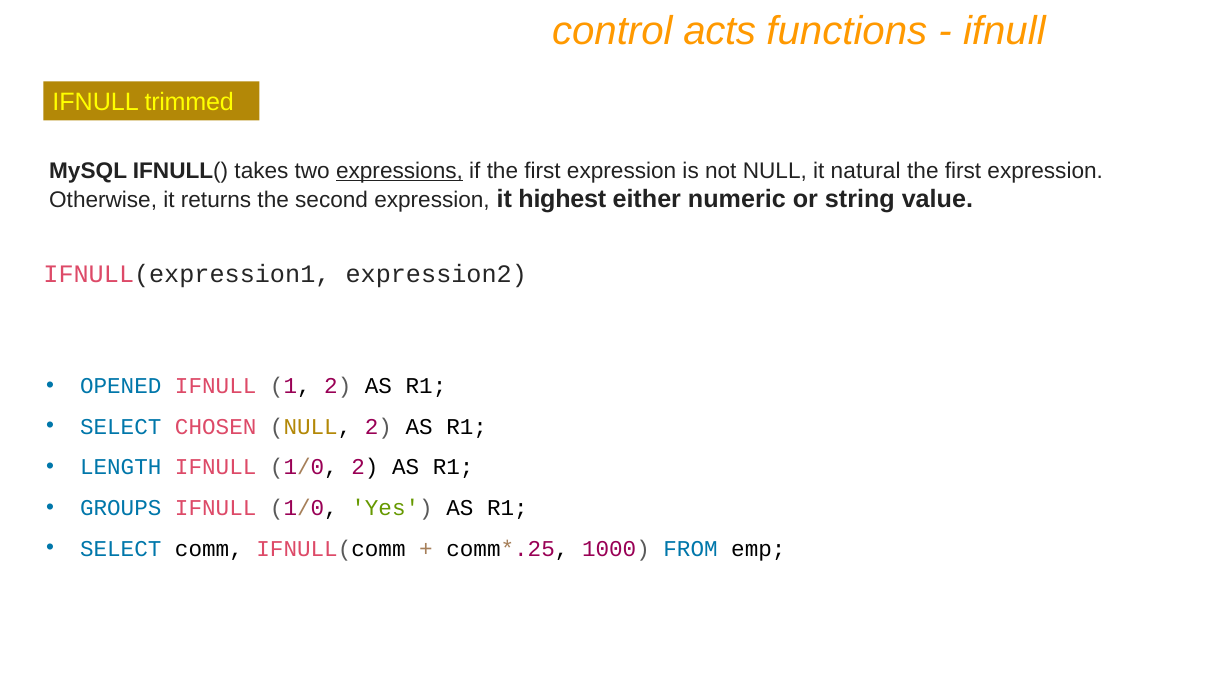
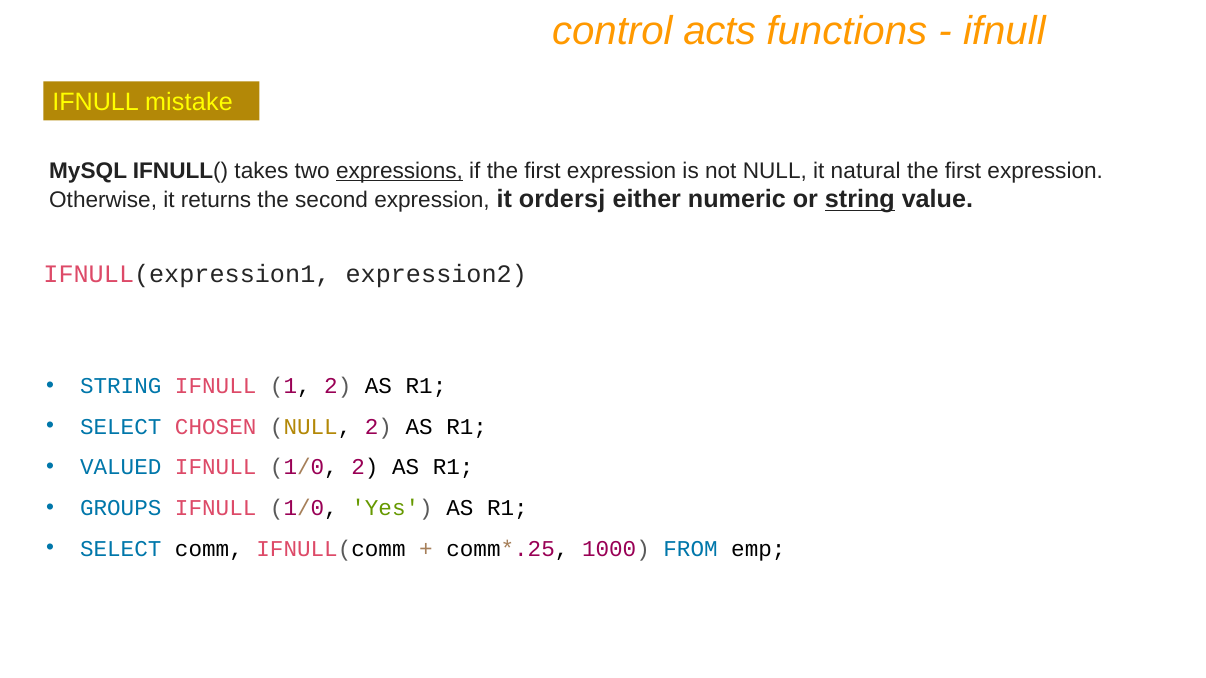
trimmed: trimmed -> mistake (189, 103)
highest: highest -> ordersj (562, 200)
string underline: none -> present (860, 200)
OPENED: OPENED -> STRING (121, 386)
LENGTH: LENGTH -> VALUED (121, 468)
